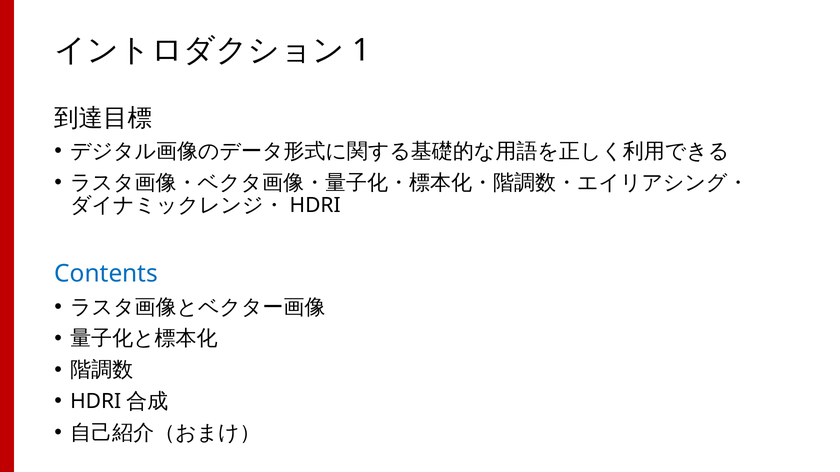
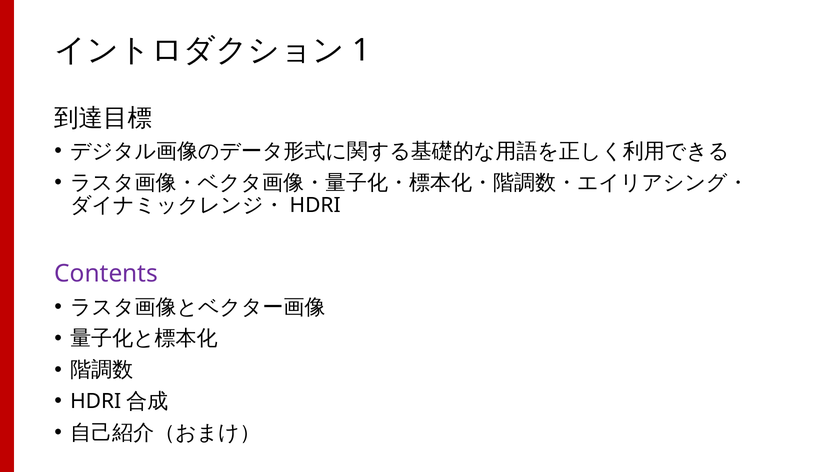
Contents colour: blue -> purple (106, 274)
